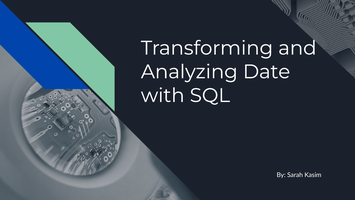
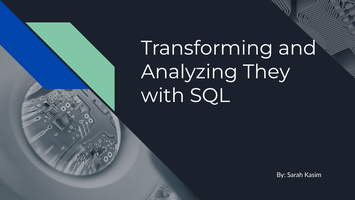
Date: Date -> They (266, 72)
